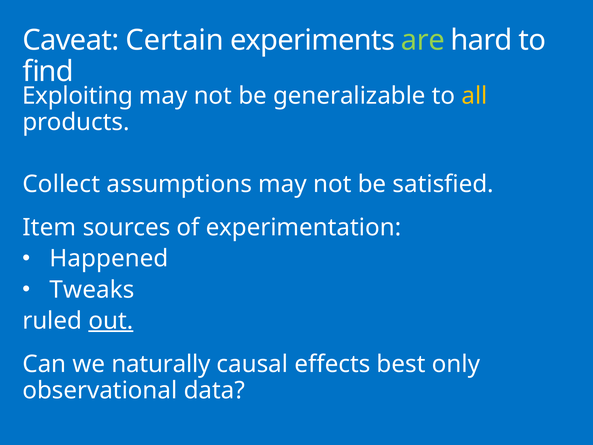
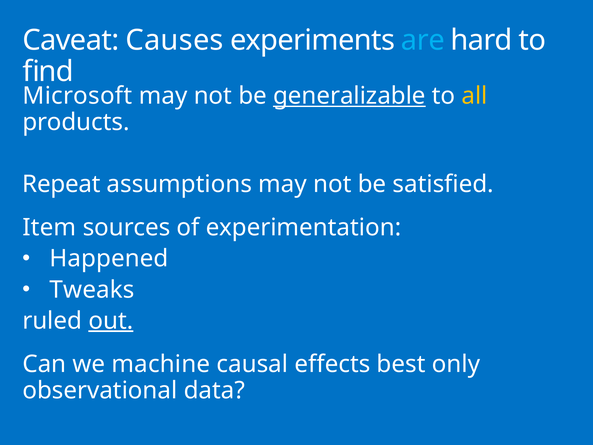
Certain: Certain -> Causes (175, 40)
are colour: light green -> light blue (423, 40)
Exploiting: Exploiting -> Microsoft (77, 96)
generalizable underline: none -> present (349, 96)
Collect: Collect -> Repeat (61, 184)
naturally: naturally -> machine (161, 364)
